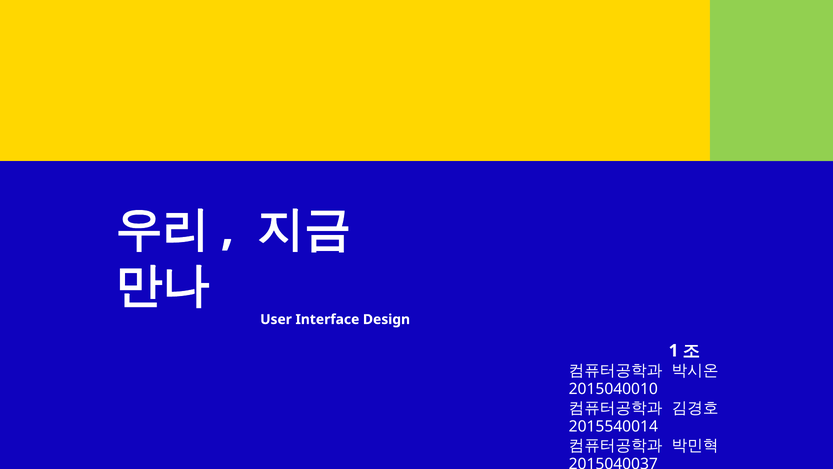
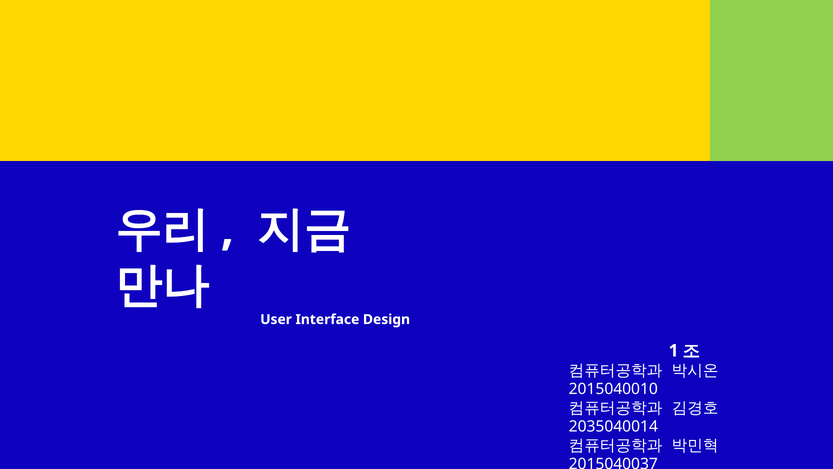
2015540014: 2015540014 -> 2035040014 (613, 426)
